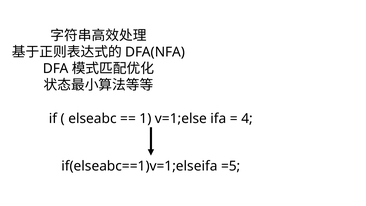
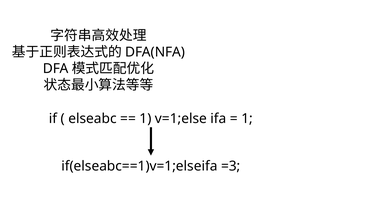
4: 4 -> 1 (247, 118)
=5: =5 -> =3 (231, 166)
